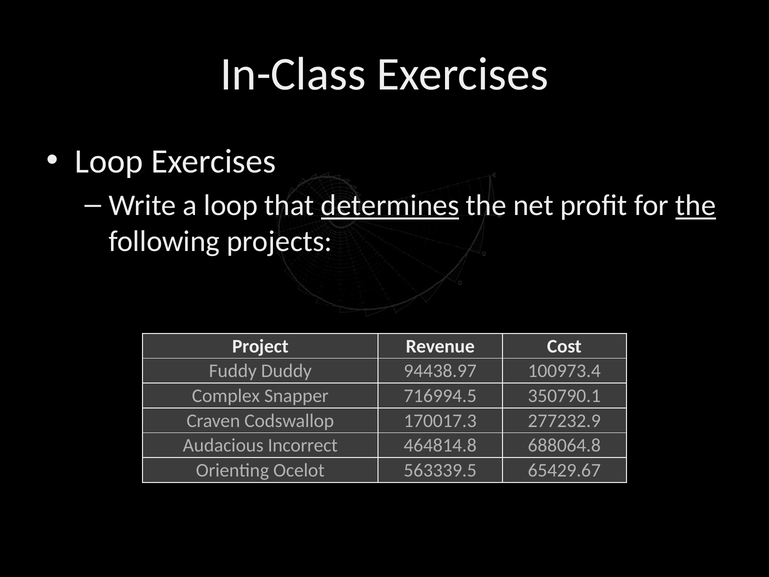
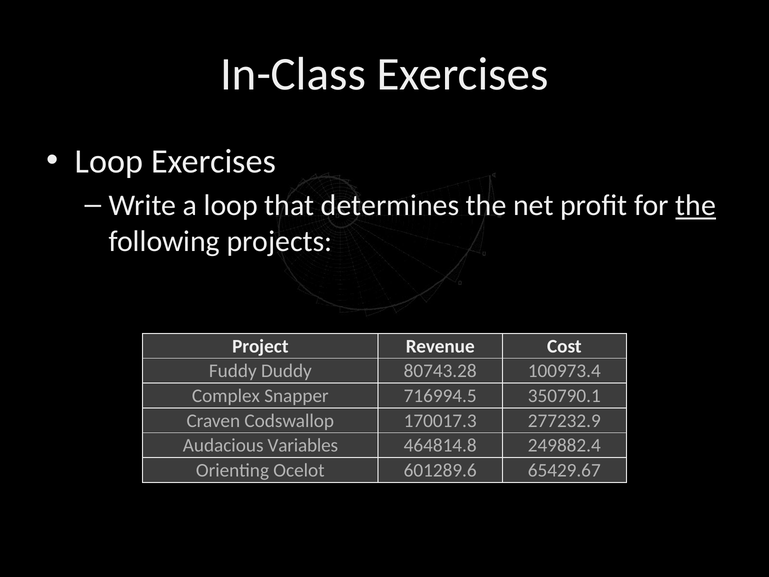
determines underline: present -> none (390, 205)
94438.97: 94438.97 -> 80743.28 (440, 371)
Incorrect: Incorrect -> Variables (303, 445)
688064.8: 688064.8 -> 249882.4 (564, 445)
563339.5: 563339.5 -> 601289.6 (440, 470)
